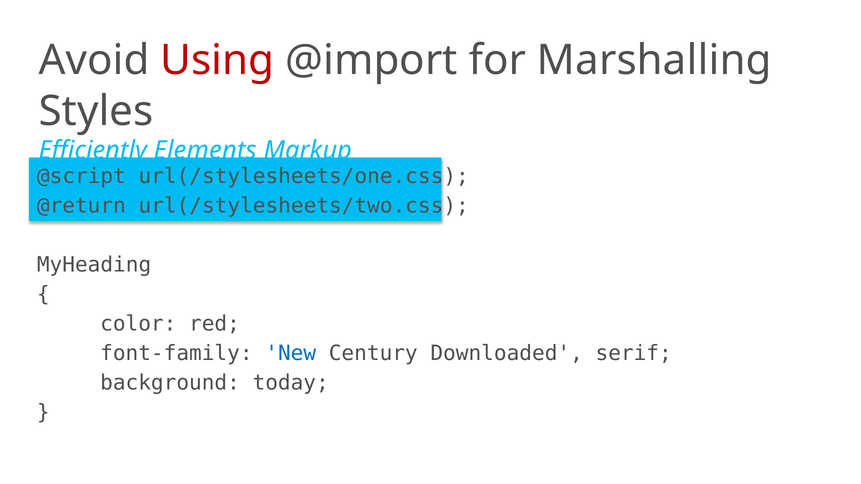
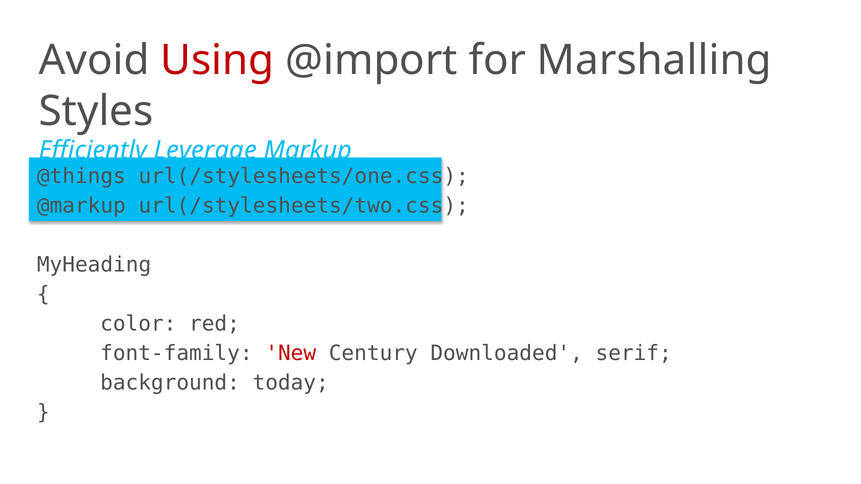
Elements: Elements -> Leverage (205, 151)
@script: @script -> @things (81, 176)
@return: @return -> @markup (81, 206)
New colour: blue -> red (291, 353)
